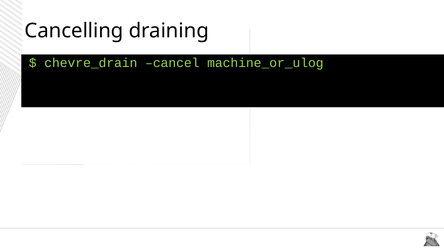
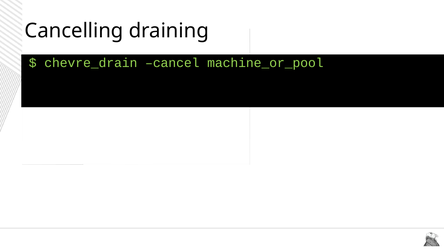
machine_or_ulog: machine_or_ulog -> machine_or_pool (265, 63)
